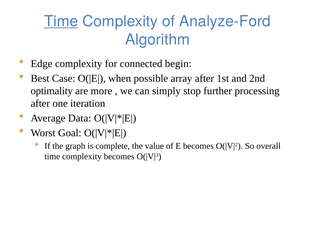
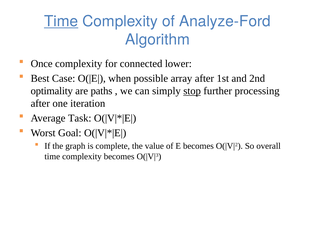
Edge: Edge -> Once (42, 64)
begin: begin -> lower (178, 64)
more: more -> paths (102, 91)
stop underline: none -> present (192, 91)
Data: Data -> Task (80, 118)
